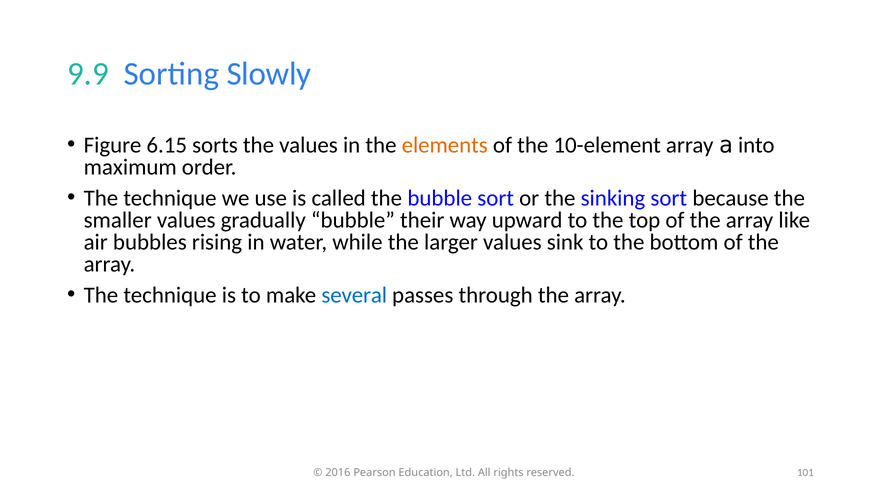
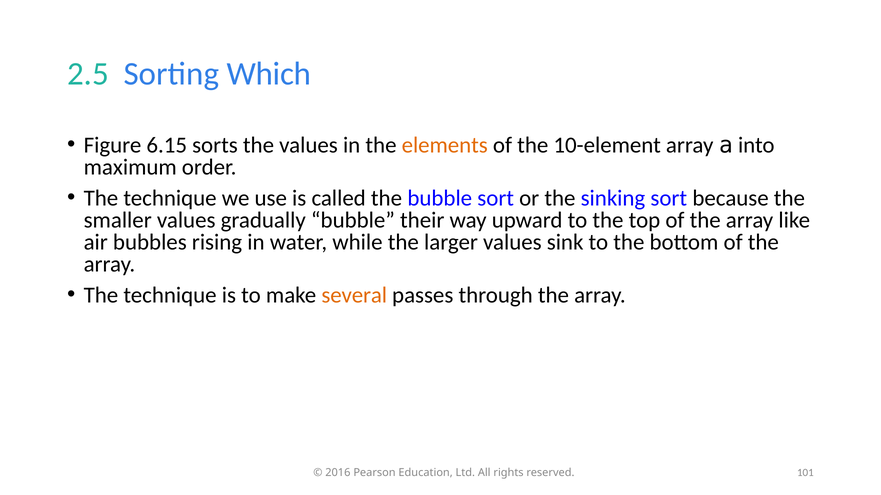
9.9: 9.9 -> 2.5 (88, 74)
Slowly: Slowly -> Which (269, 74)
several colour: blue -> orange (354, 296)
